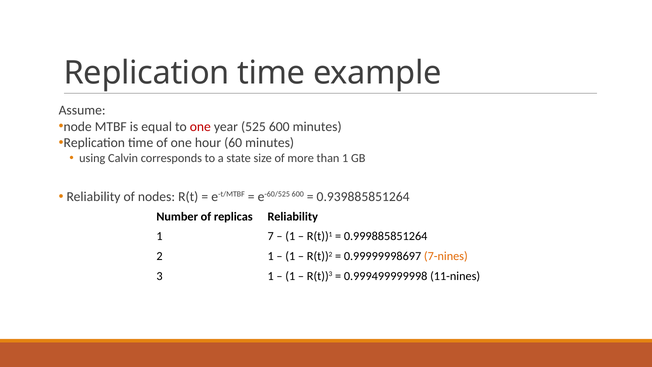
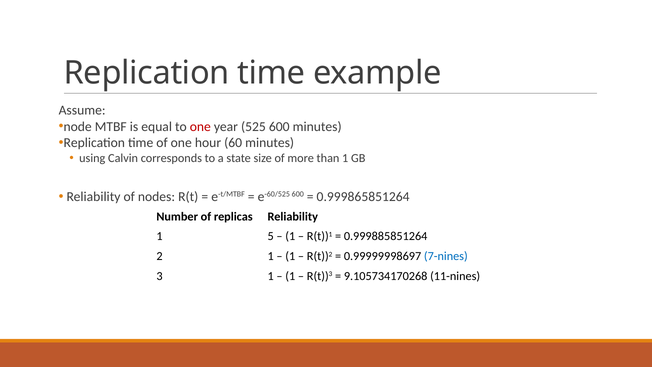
0.939885851264: 0.939885851264 -> 0.999865851264 (363, 196)
7: 7 -> 5 (271, 236)
7-nines colour: orange -> blue (446, 256)
0.999499999998: 0.999499999998 -> 9.105734170268 (386, 276)
